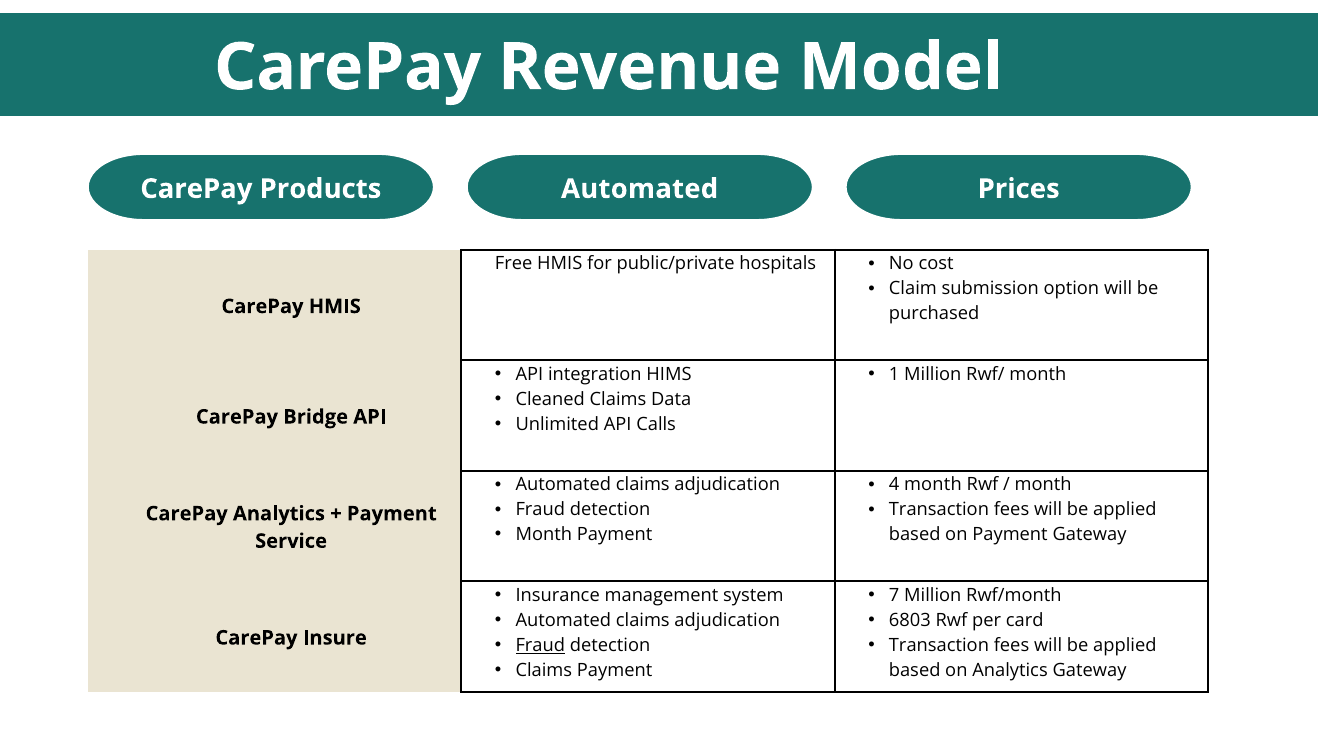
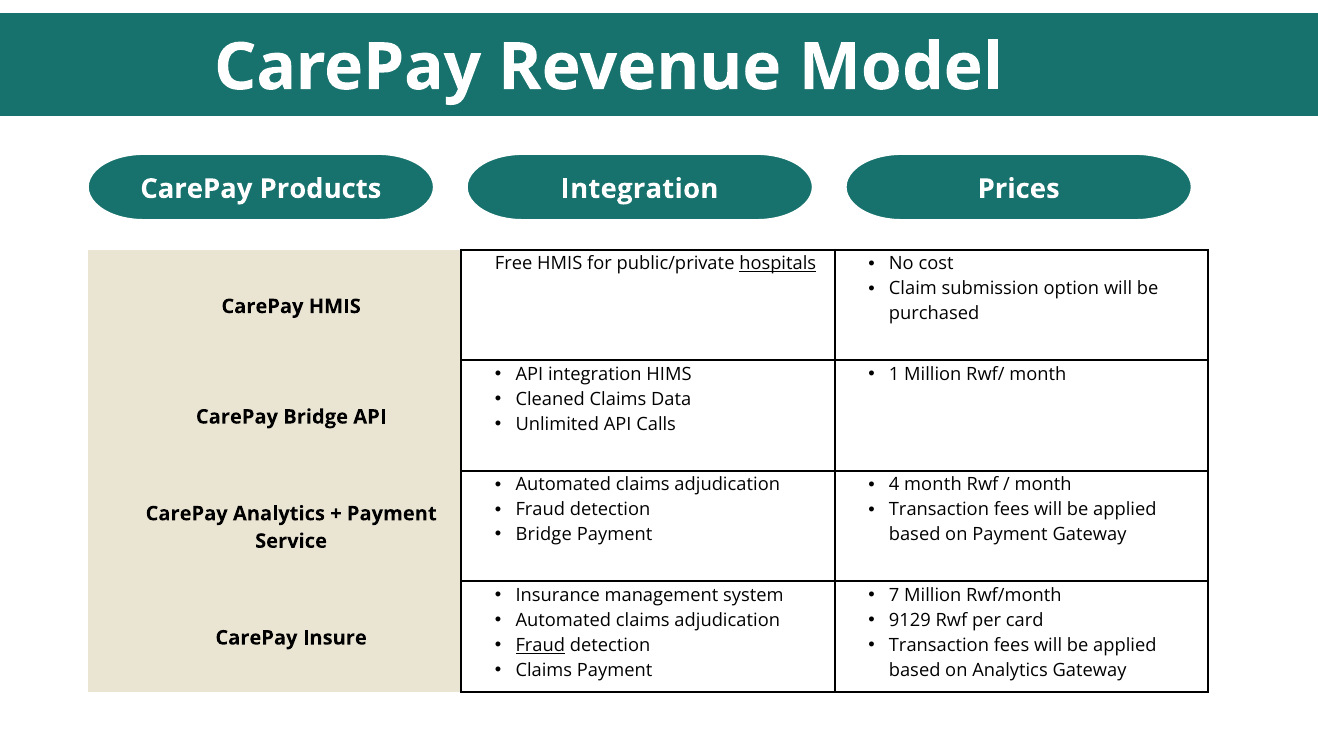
Automated: Automated -> Integration (640, 189)
hospitals underline: none -> present (778, 264)
Month: Month -> Bridge (544, 535)
6803: 6803 -> 9129 (910, 621)
